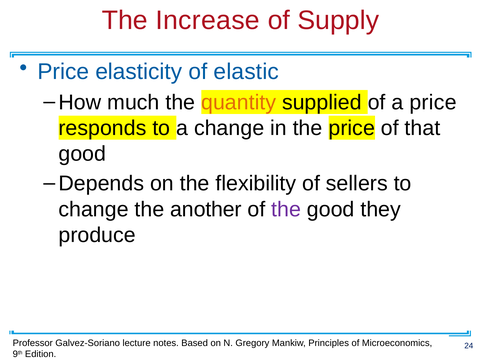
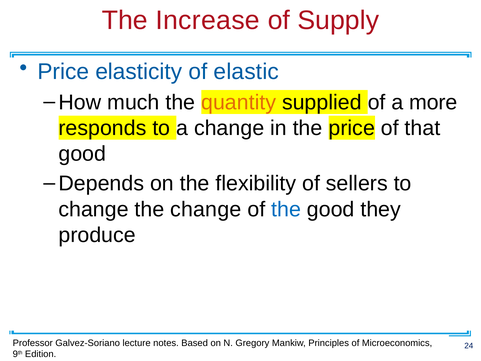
a price: price -> more (433, 102)
the another: another -> change (206, 209)
the colour: purple -> blue (286, 209)
